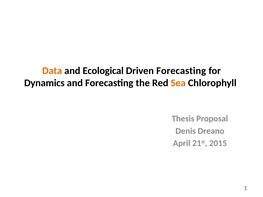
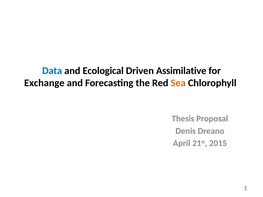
Data colour: orange -> blue (52, 71)
Driven Forecasting: Forecasting -> Assimilative (181, 71)
Dynamics: Dynamics -> Exchange (44, 83)
